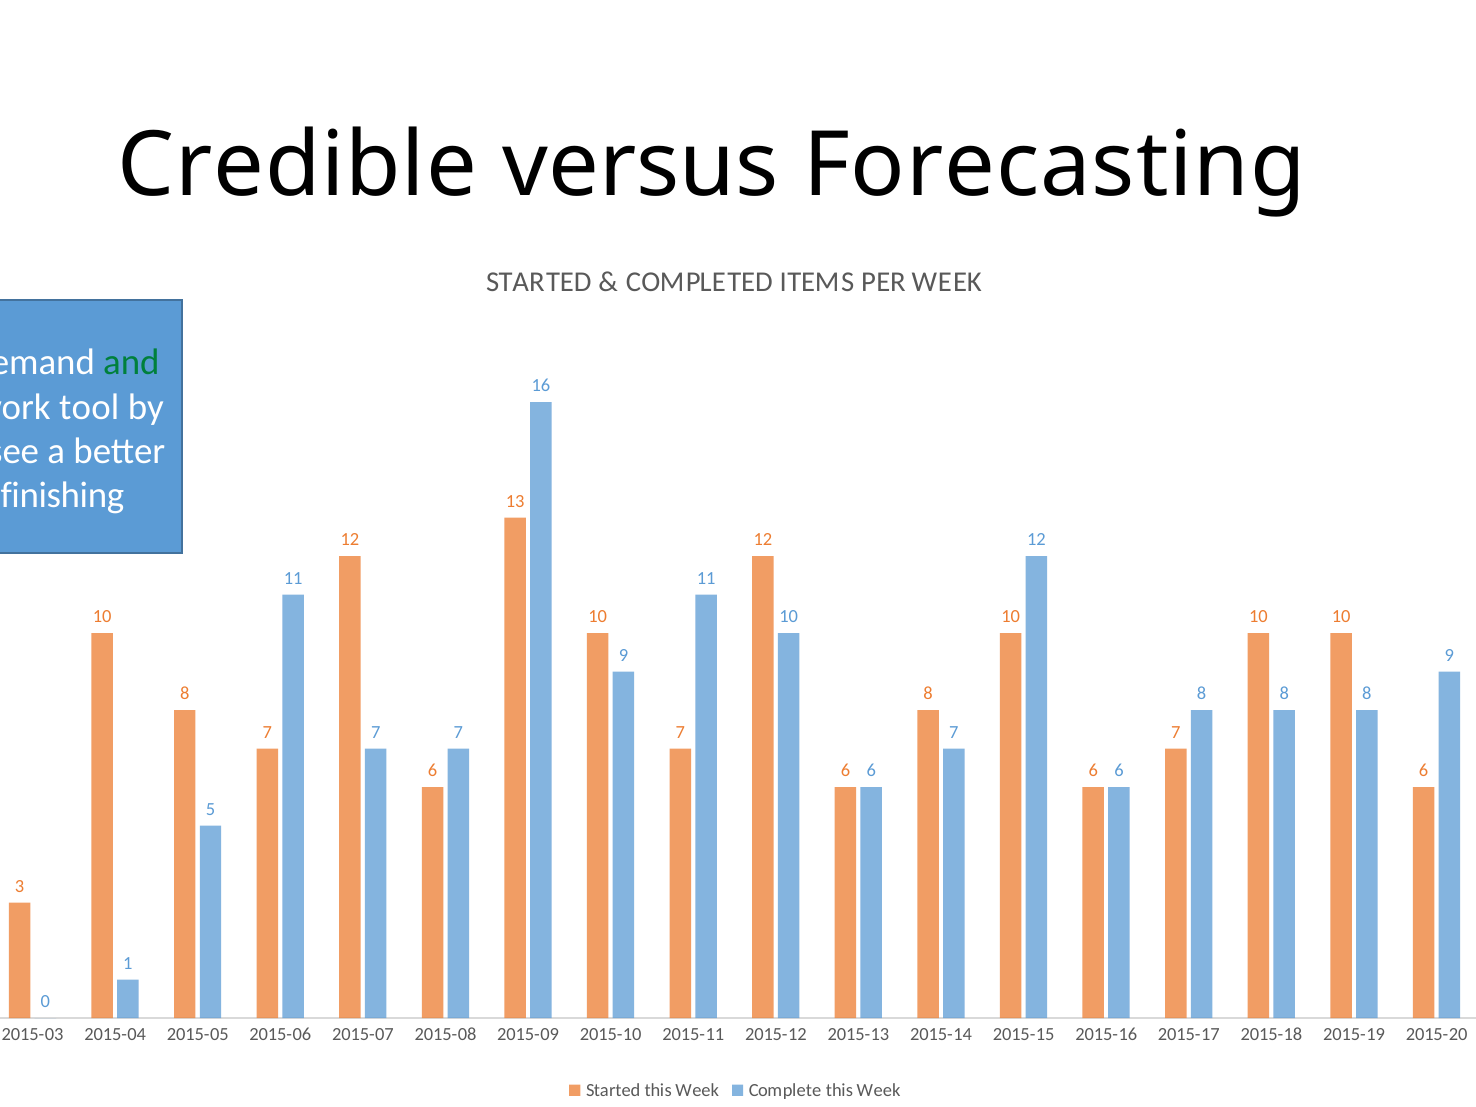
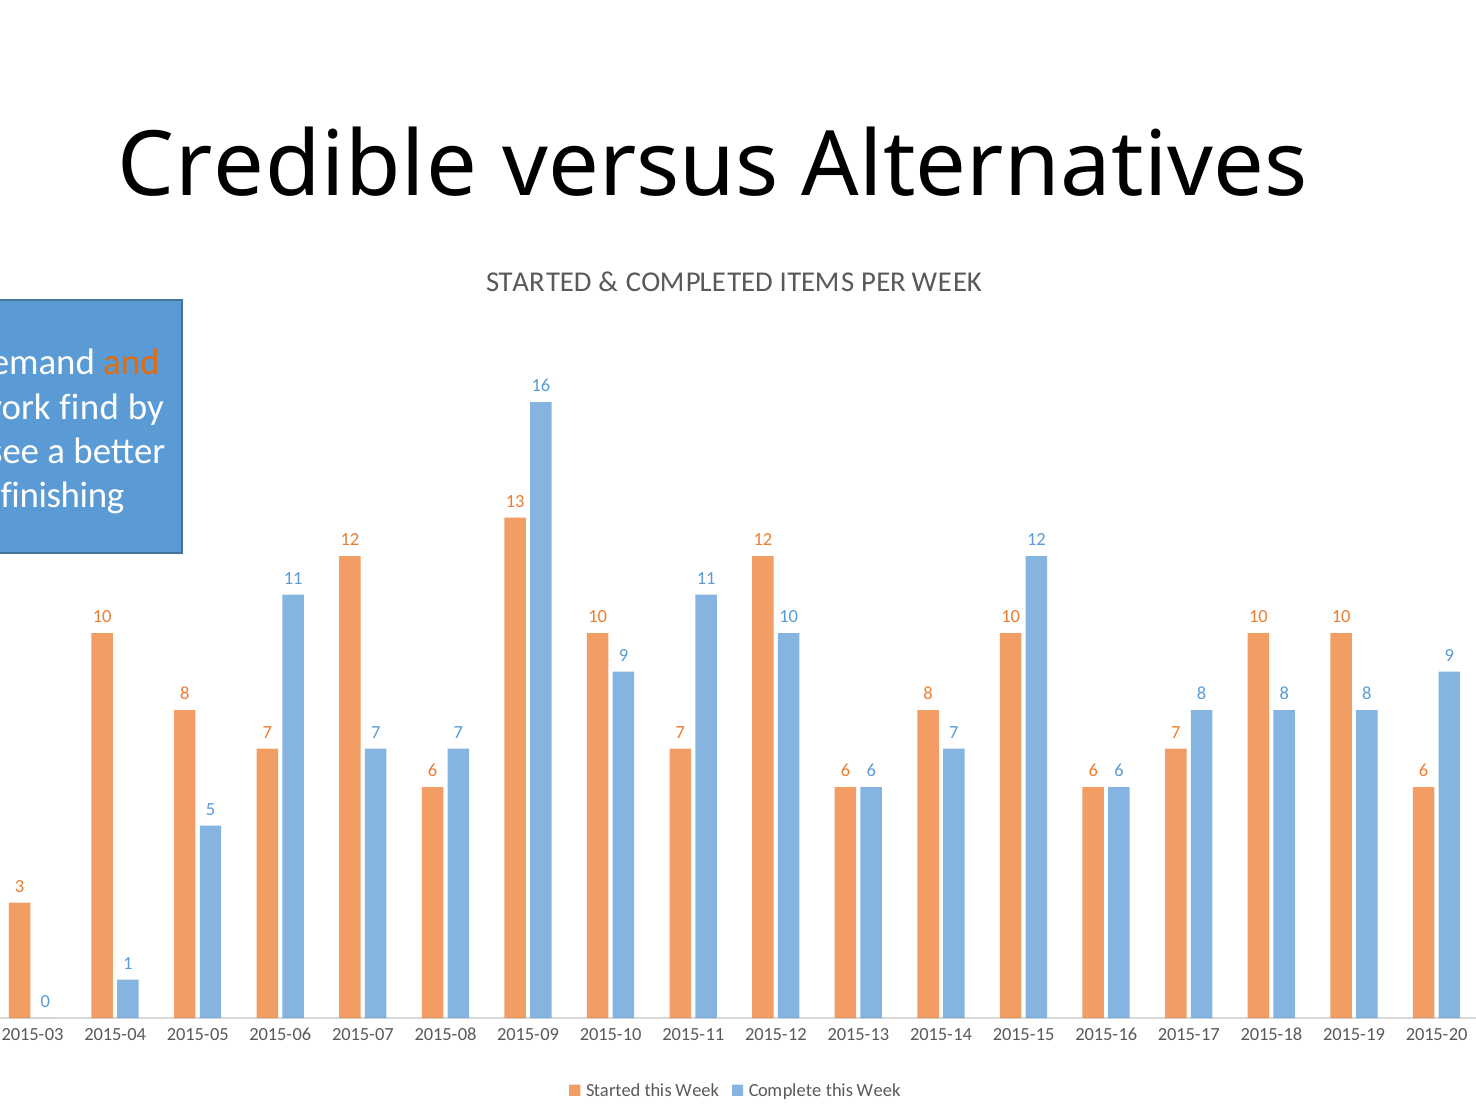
Forecasting: Forecasting -> Alternatives (1055, 165)
and colour: green -> orange (131, 363)
tool: tool -> find (89, 407)
